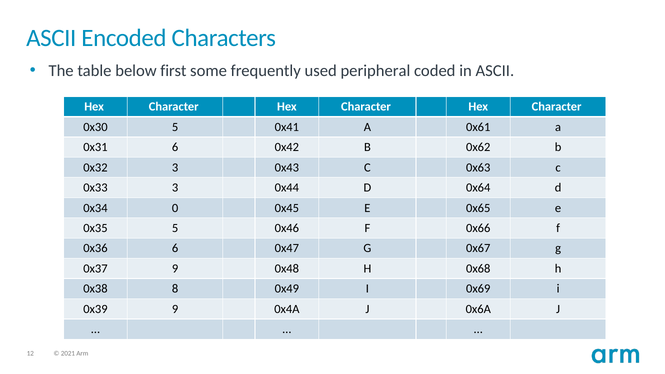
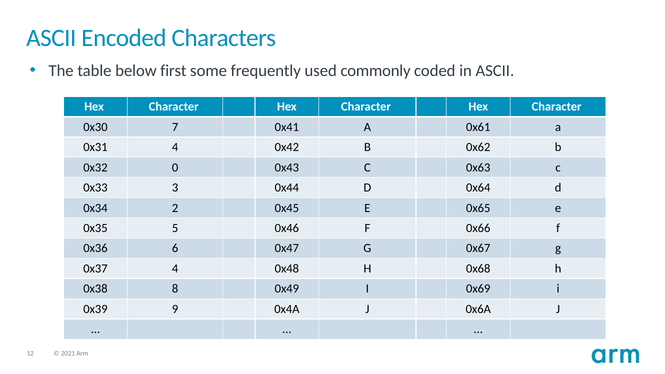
peripheral: peripheral -> commonly (376, 71)
0x30 5: 5 -> 7 (175, 127)
0x31 6: 6 -> 4 (175, 147)
0x32 3: 3 -> 0 (175, 167)
0: 0 -> 2 (175, 208)
0x37 9: 9 -> 4 (175, 269)
